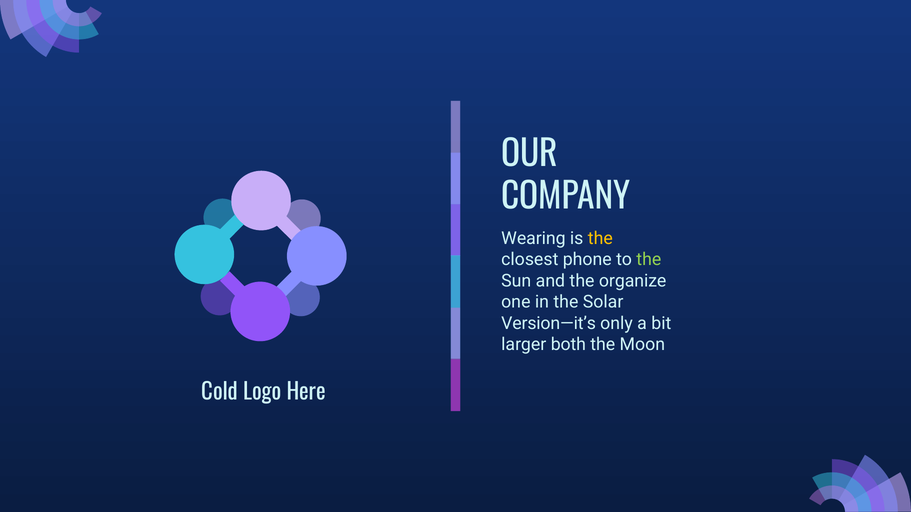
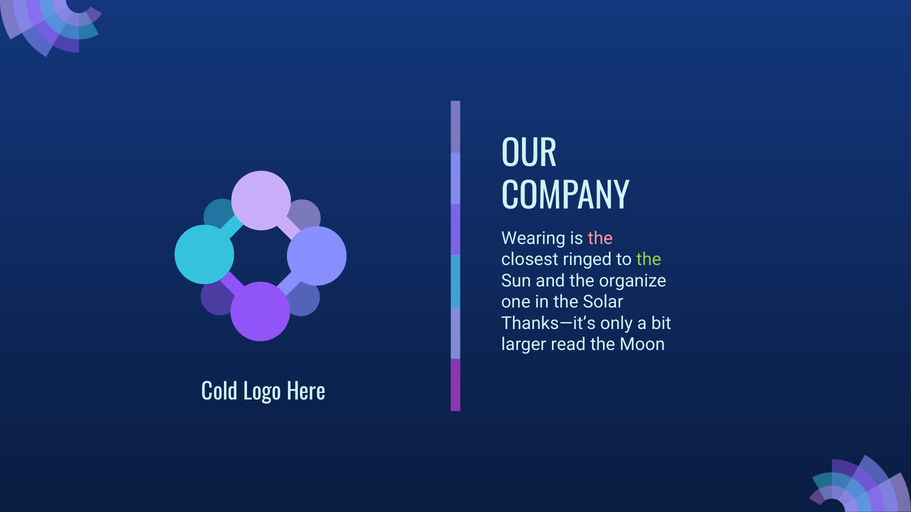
the colour: yellow -> pink (600, 238)
phone: phone -> ringed (587, 260)
Version—it’s: Version—it’s -> Thanks—it’s (549, 324)
both: both -> read (568, 345)
